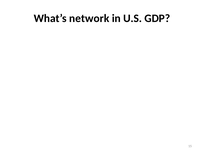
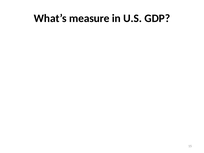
network: network -> measure (89, 18)
